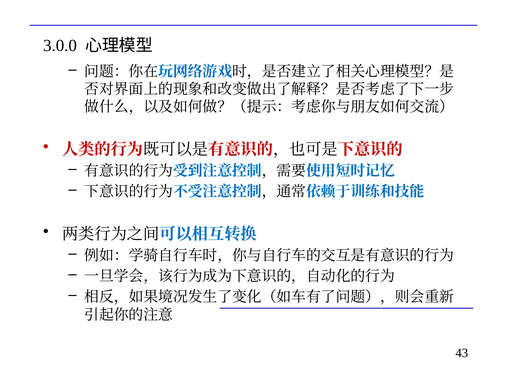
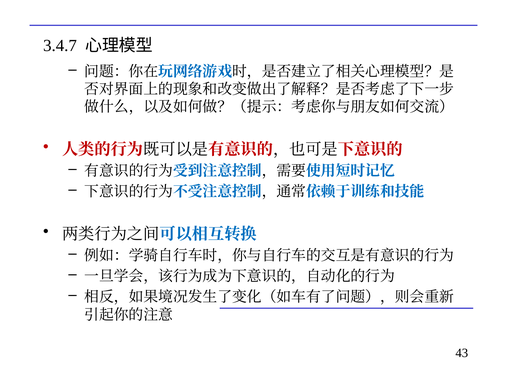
3.0.0: 3.0.0 -> 3.4.7 (60, 46)
